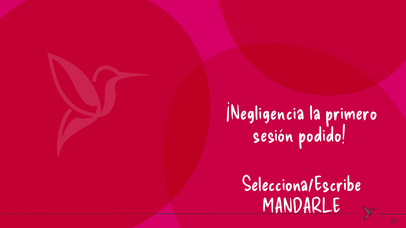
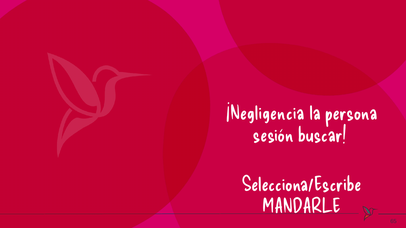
primero: primero -> persona (351, 113)
podido: podido -> buscar (322, 135)
